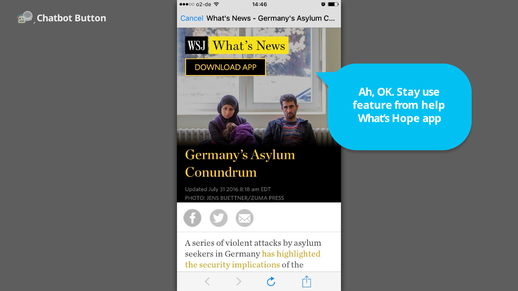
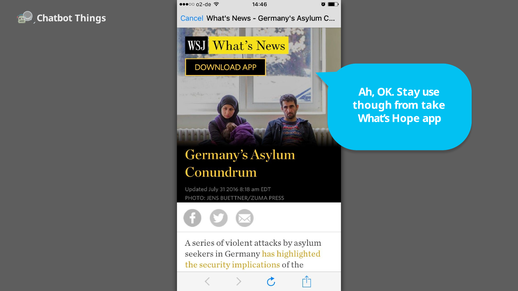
Button: Button -> Things (90, 18)
feature: feature -> though (372, 105)
help: help -> take (433, 105)
